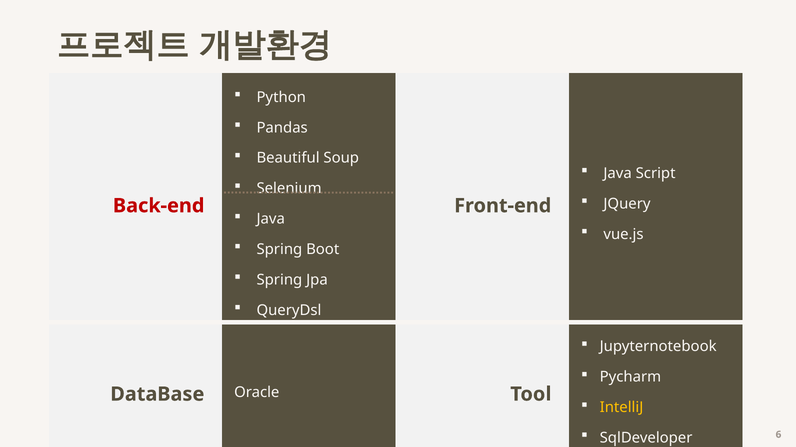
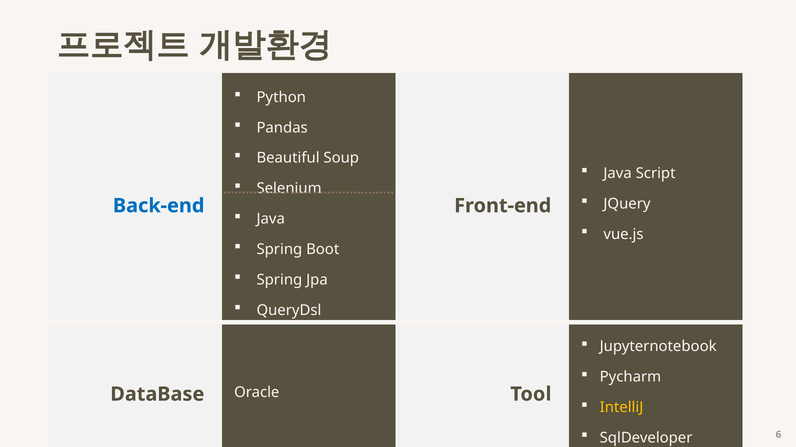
Back-end colour: red -> blue (159, 206)
